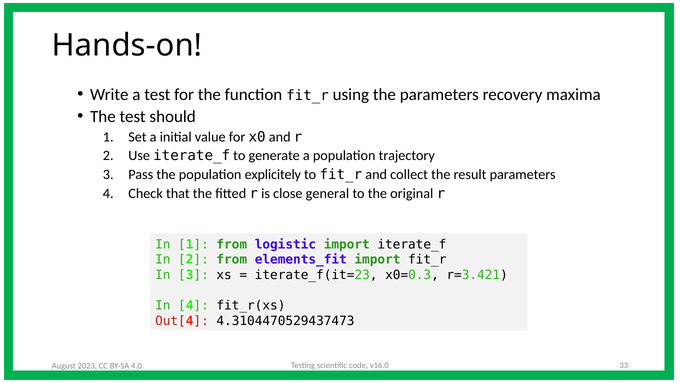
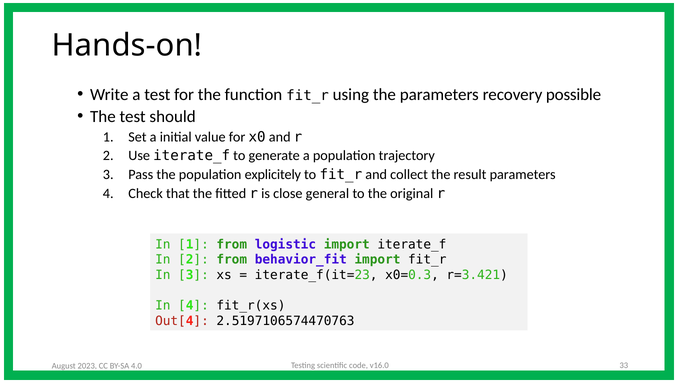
maxima: maxima -> possible (574, 94)
elements_fit: elements_fit -> behavior_fit (301, 259)
4.3104470529437473: 4.3104470529437473 -> 2.5197106574470763 (285, 321)
